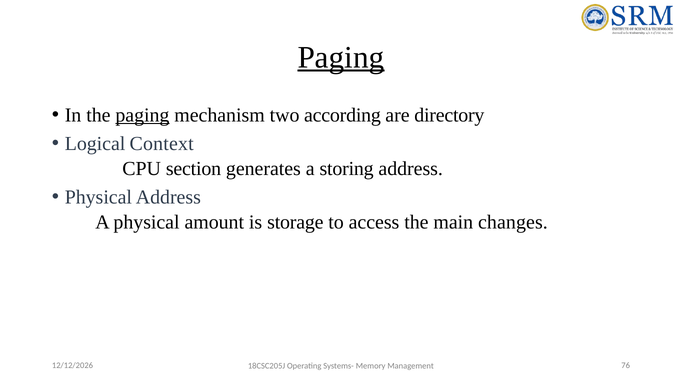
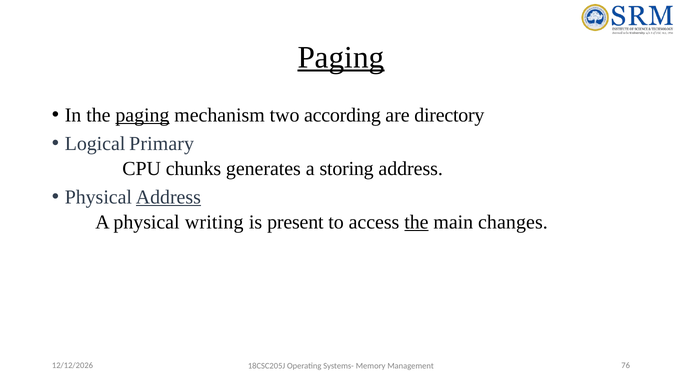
Context: Context -> Primary (162, 144)
section: section -> chunks (194, 169)
Address underline: none -> present (168, 197)
amount: amount -> writing (214, 222)
storage: storage -> present (295, 222)
the underline: none -> present (416, 222)
